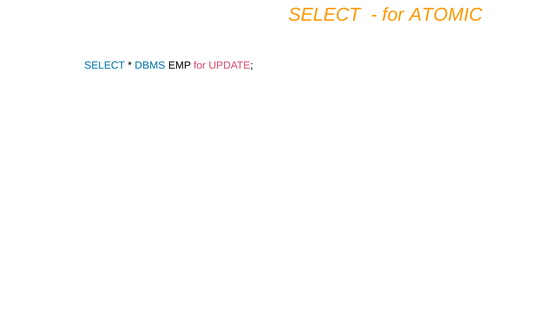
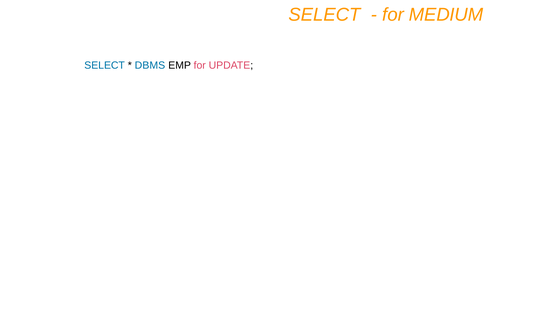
ATOMIC: ATOMIC -> MEDIUM (446, 14)
